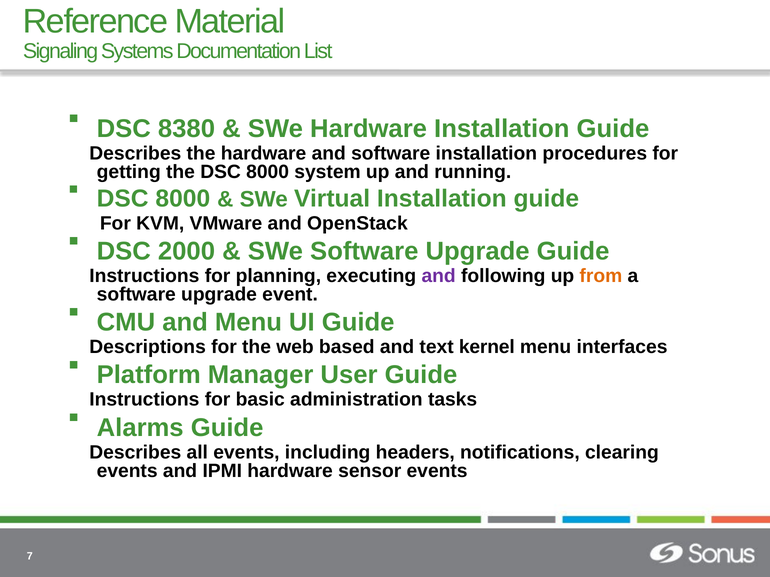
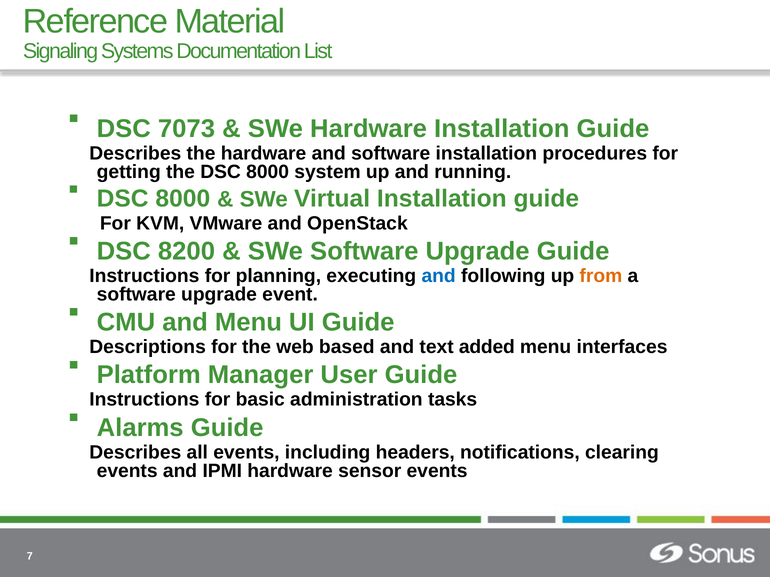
8380: 8380 -> 7073 (186, 129)
2000: 2000 -> 8200 (186, 251)
and colour: purple -> blue (439, 276)
kernel: kernel -> added (487, 347)
